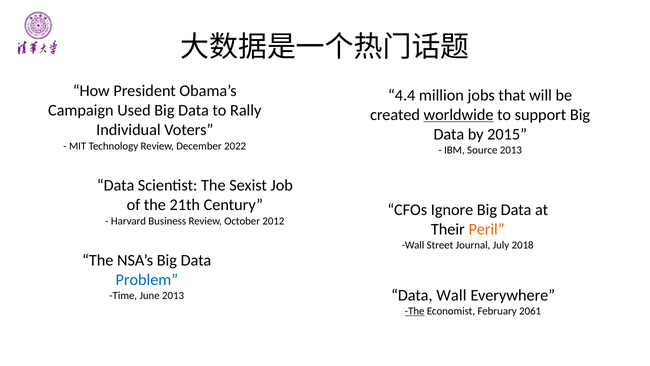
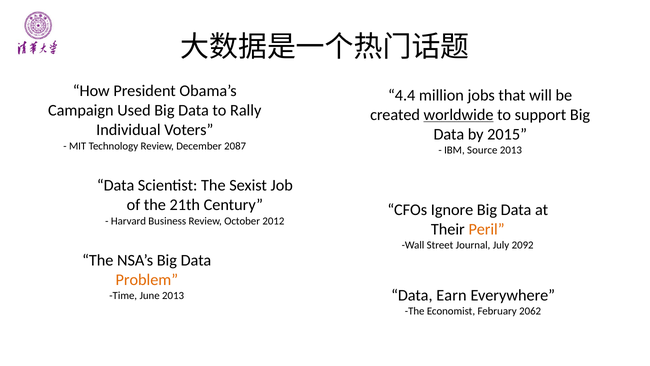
2022: 2022 -> 2087 (235, 146)
2018: 2018 -> 2092 (523, 245)
Problem colour: blue -> orange (147, 280)
Data Wall: Wall -> Earn (451, 295)
The underline: present -> none (415, 311)
2061: 2061 -> 2062 (530, 311)
